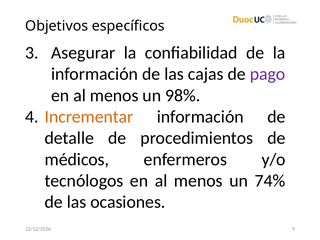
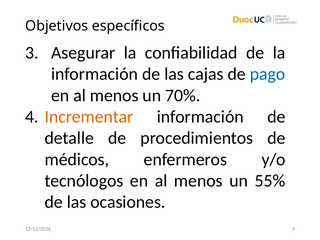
pago colour: purple -> blue (268, 74)
98%: 98% -> 70% (183, 95)
74%: 74% -> 55% (270, 181)
